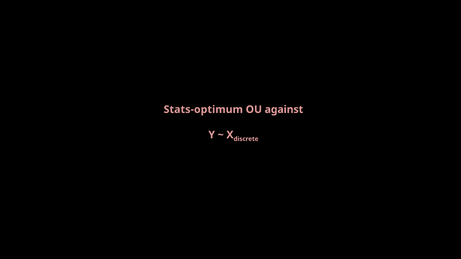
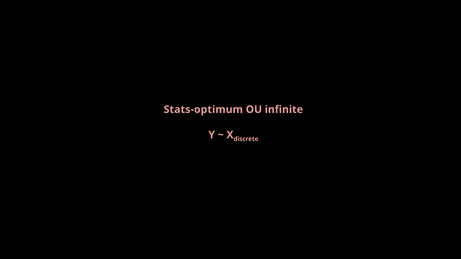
against: against -> infinite (284, 110)
